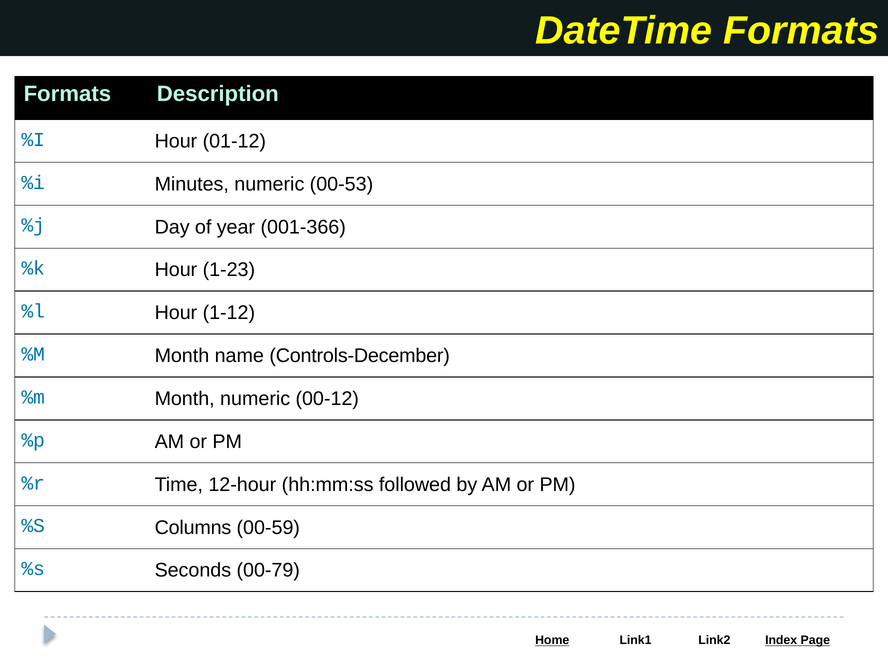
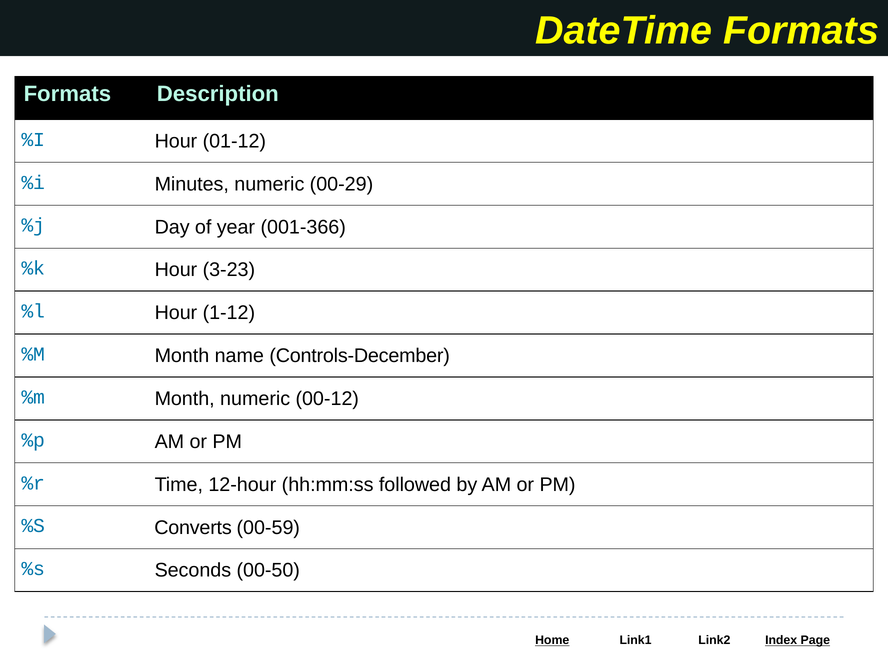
00-53: 00-53 -> 00-29 (341, 184)
1-23: 1-23 -> 3-23 (229, 270)
Columns: Columns -> Converts (193, 528)
00-79: 00-79 -> 00-50 (268, 570)
